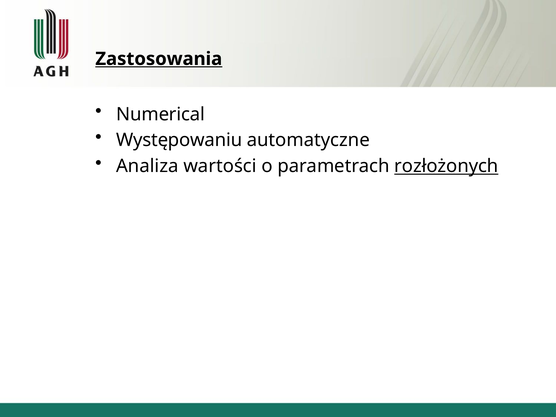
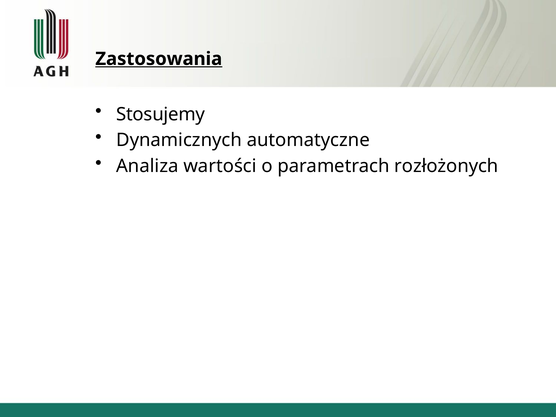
Numerical: Numerical -> Stosujemy (161, 114)
Występowaniu: Występowaniu -> Dynamicznych (179, 140)
rozłożonych underline: present -> none (446, 166)
